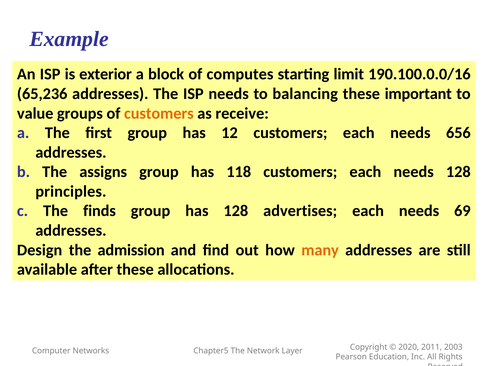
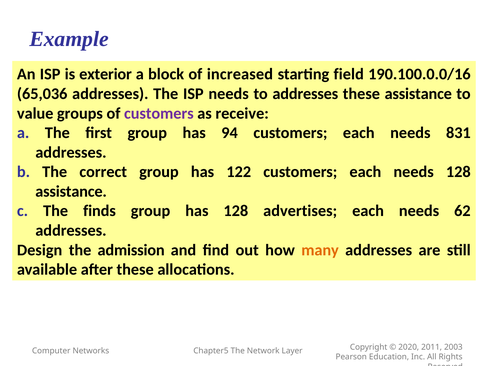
computes: computes -> increased (240, 74)
limit: limit -> field (349, 74)
65,236: 65,236 -> 65,036 (42, 94)
to balancing: balancing -> addresses (305, 94)
these important: important -> assistance (418, 94)
customers colour: orange -> purple (159, 113)
12: 12 -> 94 (230, 133)
656: 656 -> 831 (458, 133)
assigns: assigns -> correct (103, 172)
118: 118 -> 122 (239, 172)
principles: principles -> assistance (71, 191)
69: 69 -> 62 (462, 211)
